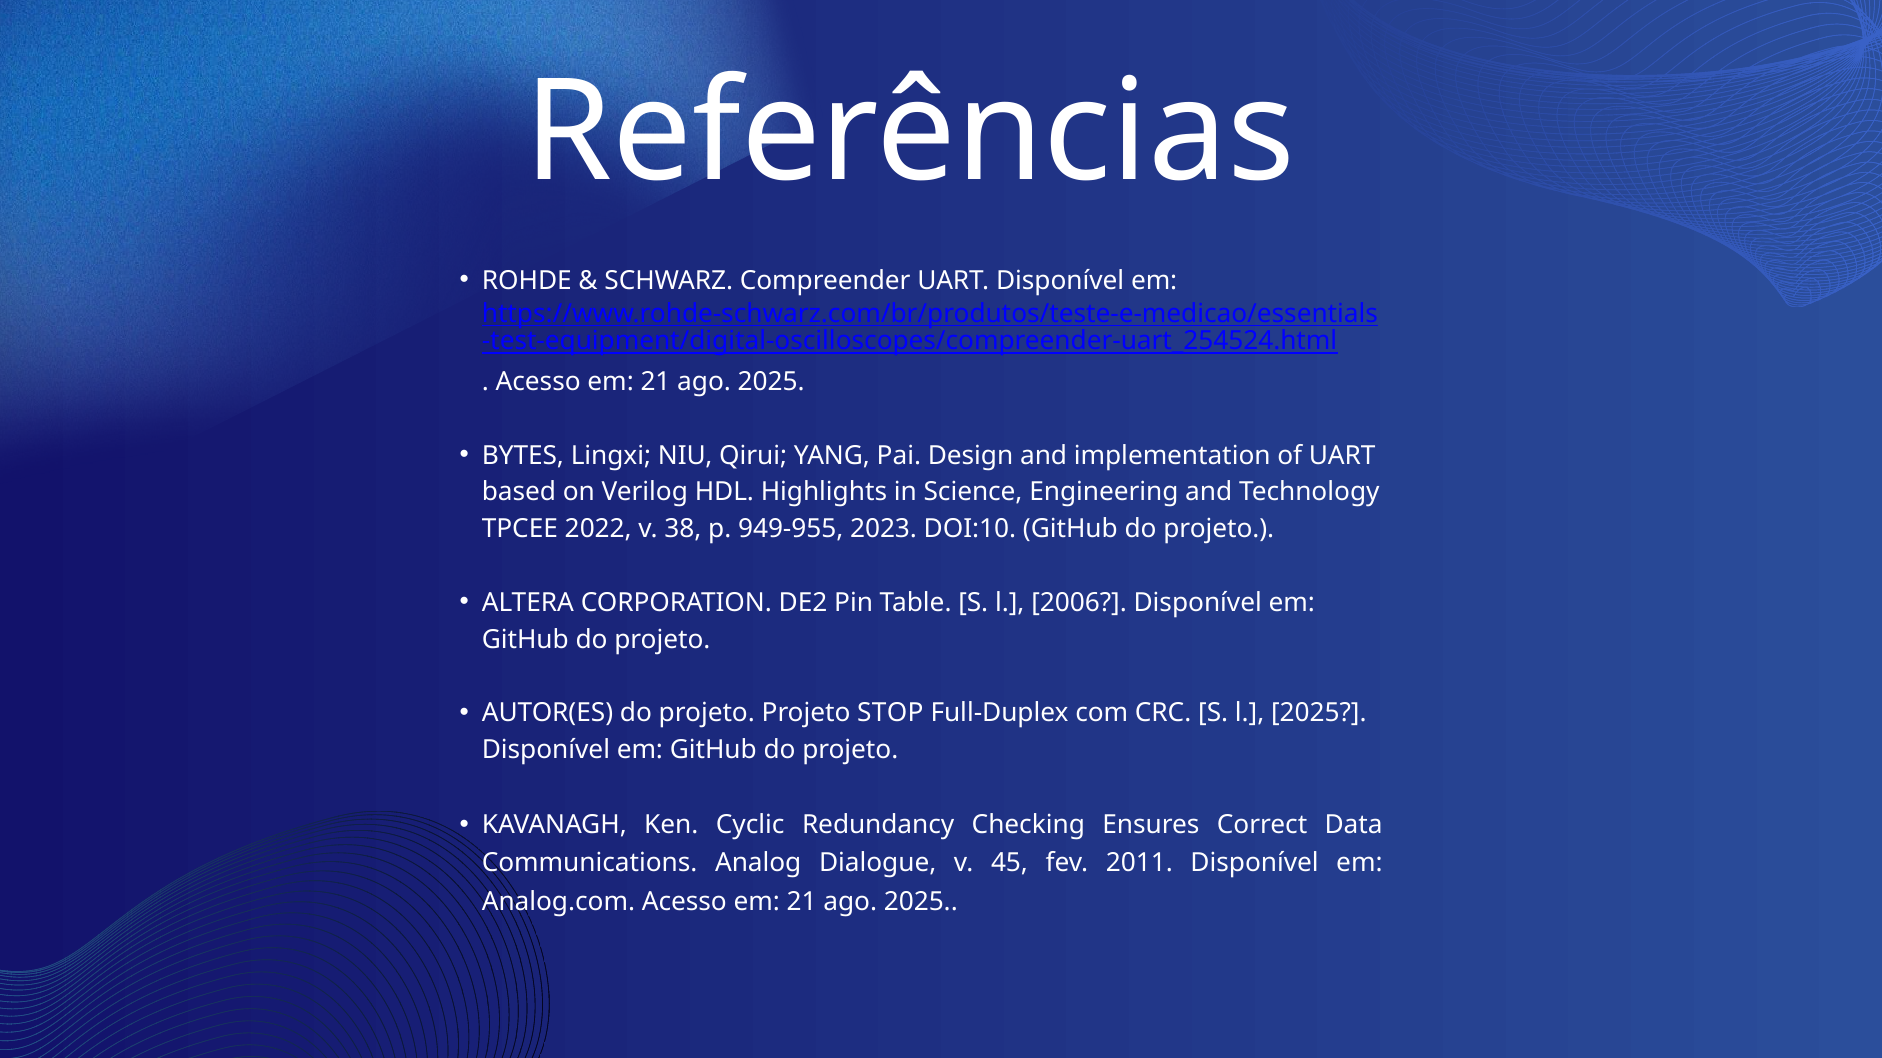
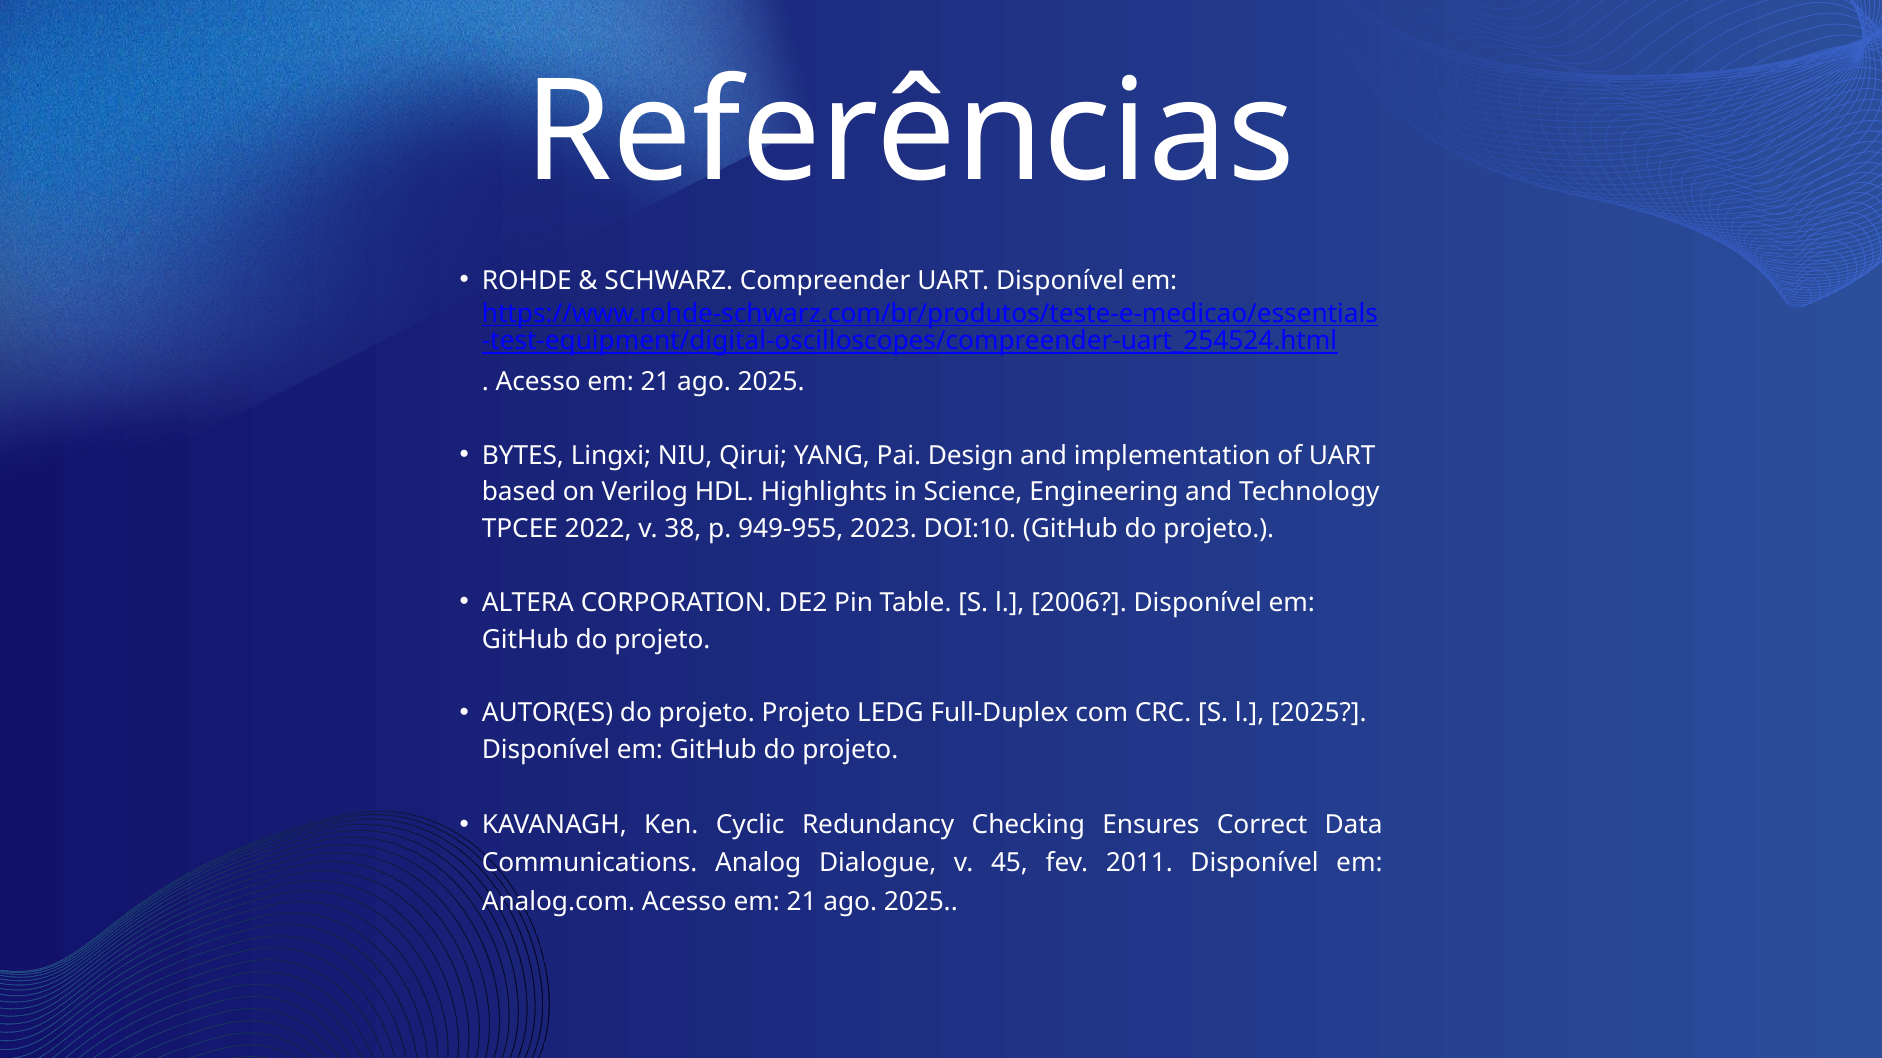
STOP: STOP -> LEDG (890, 713)
